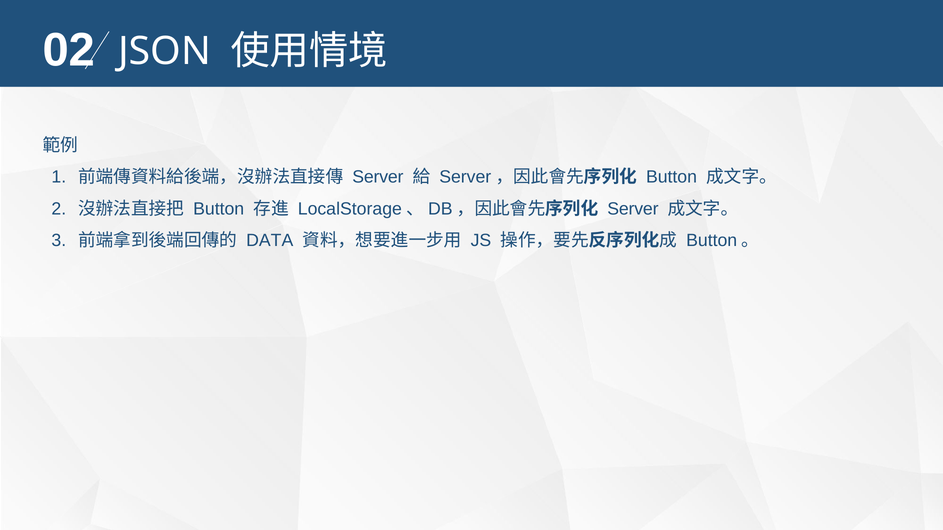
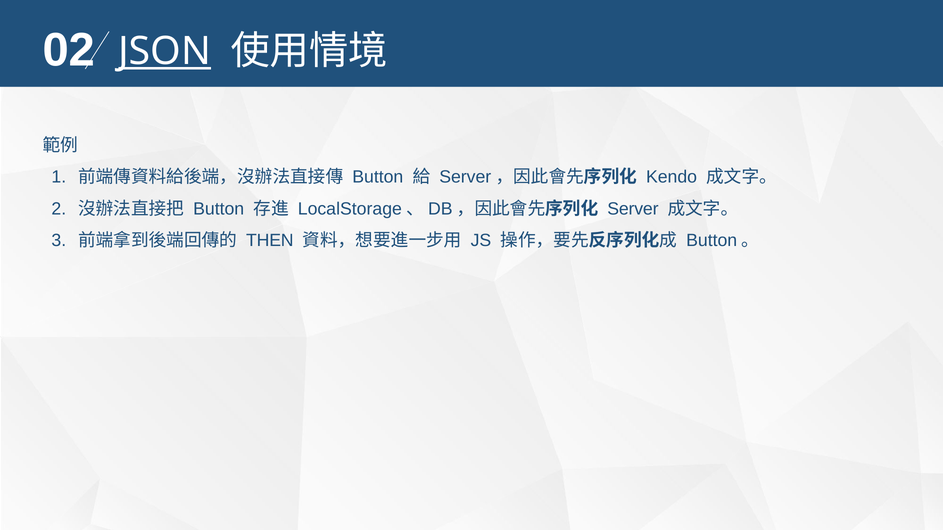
JSON underline: none -> present (165, 51)
Server: Server -> Button (378, 177)
Button: Button -> Kendo (672, 177)
DATA: DATA -> THEN (270, 241)
